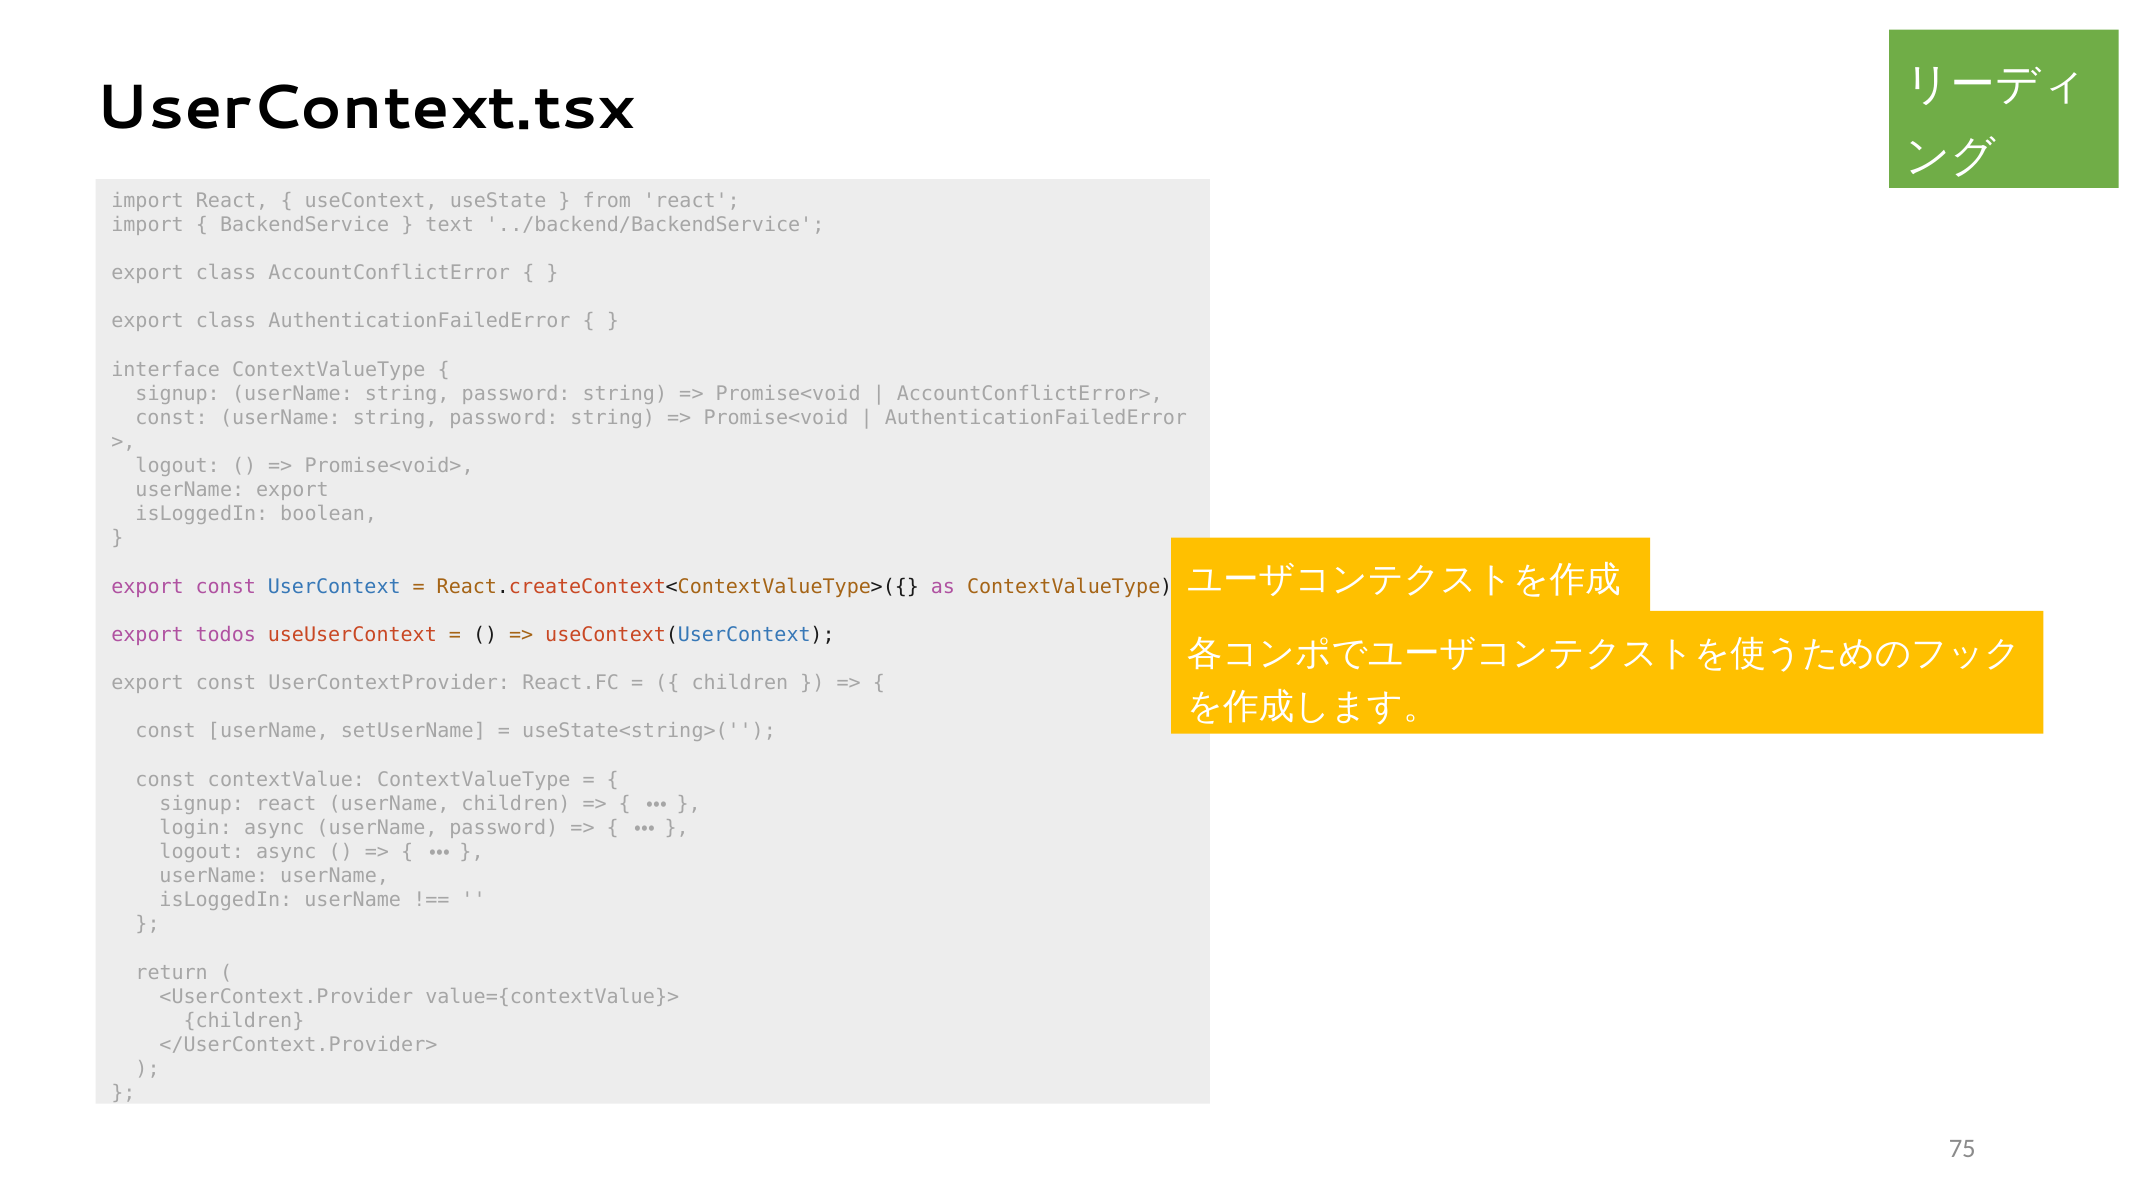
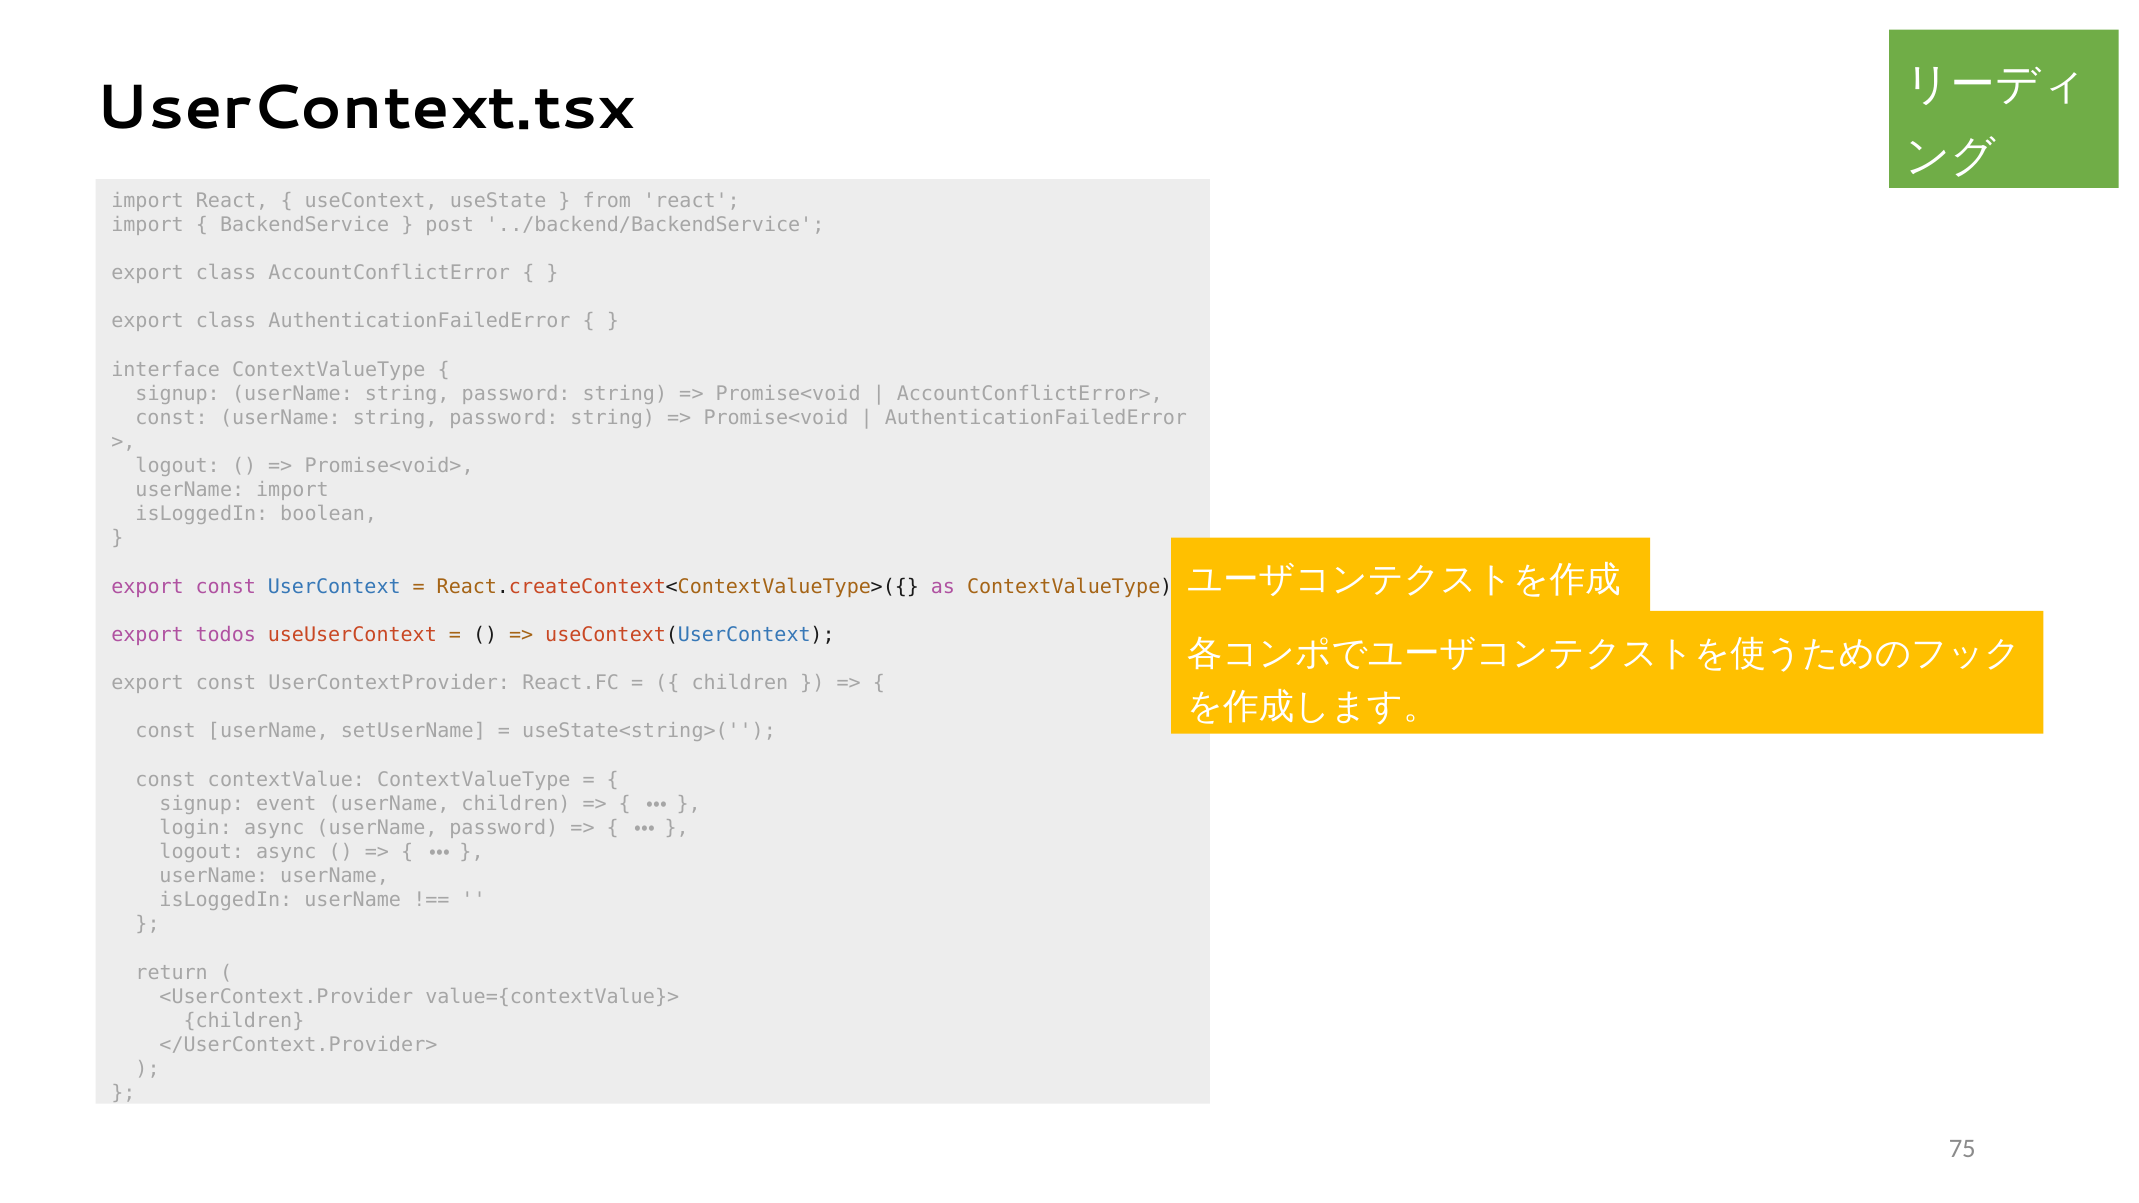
text: text -> post (450, 225)
userName export: export -> import (292, 490)
signup react: react -> event (286, 804)
